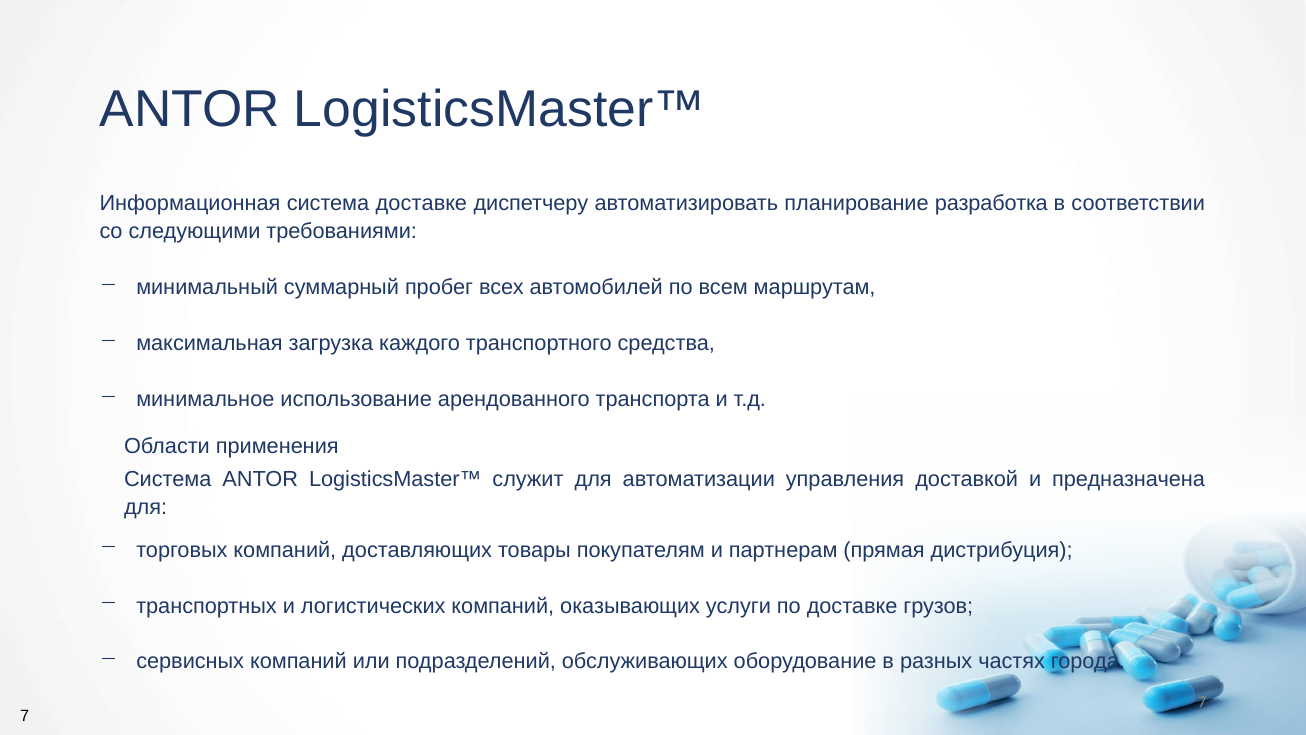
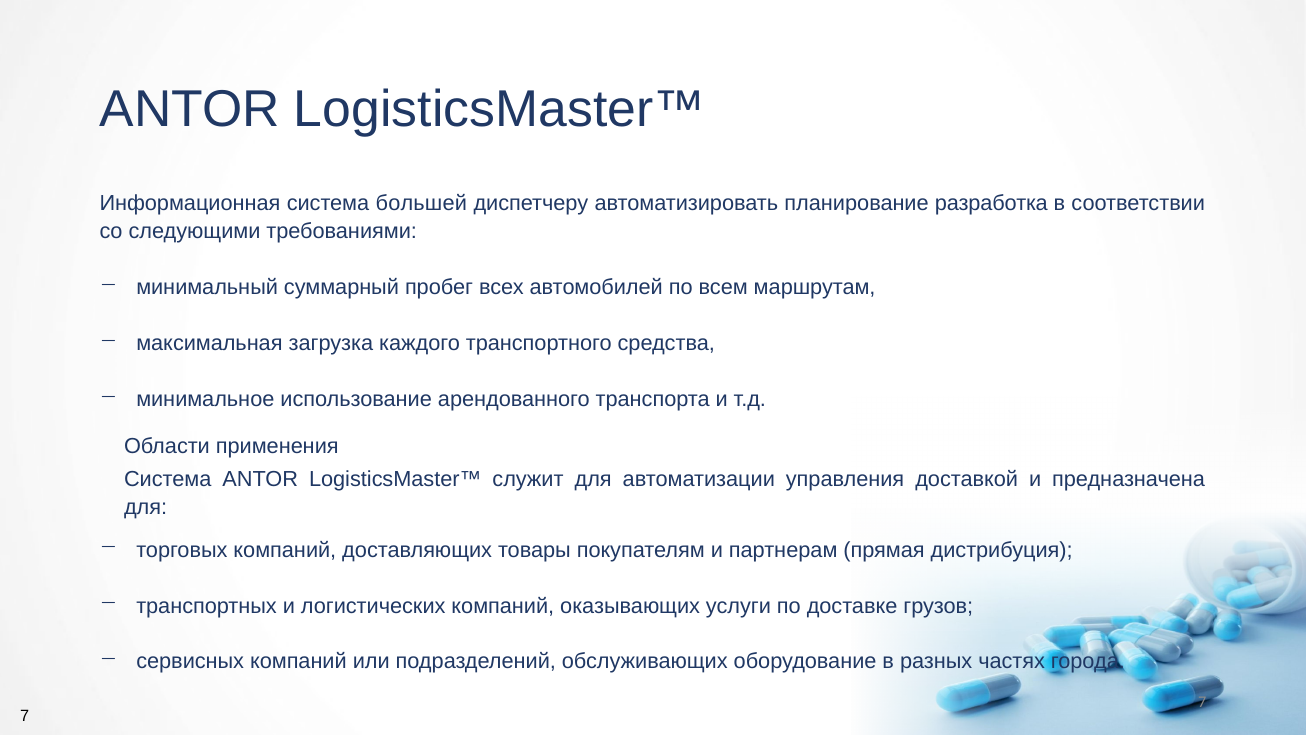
система доставке: доставке -> большей (421, 203)
